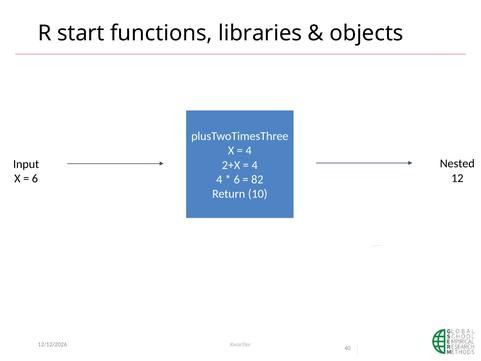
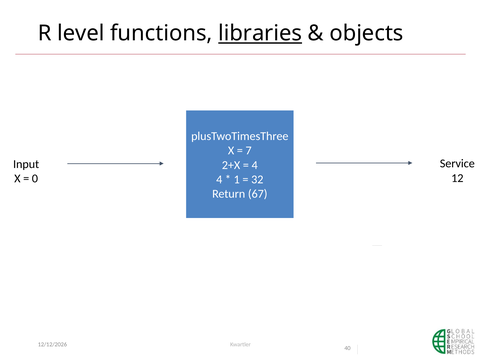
start: start -> level (81, 33)
libraries underline: none -> present (260, 33)
4: 4 -> 7 (249, 151)
Nested: Nested -> Service (457, 164)
6: 6 -> 0 (35, 179)
6: 6 -> 1 (237, 179)
82: 82 -> 32 (257, 179)
10: 10 -> 67 (258, 194)
